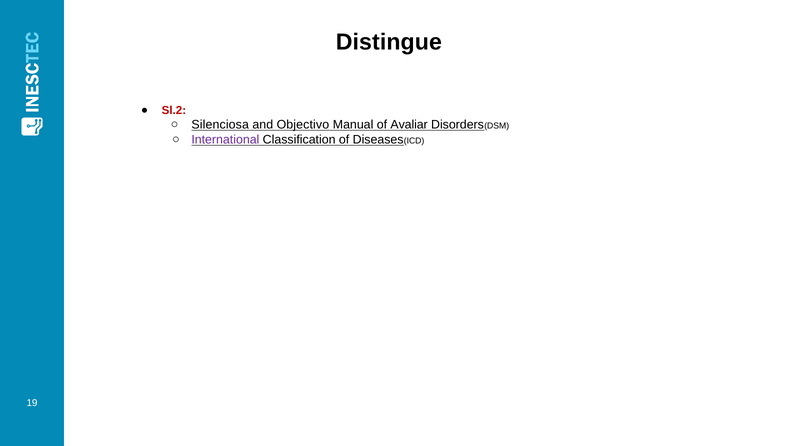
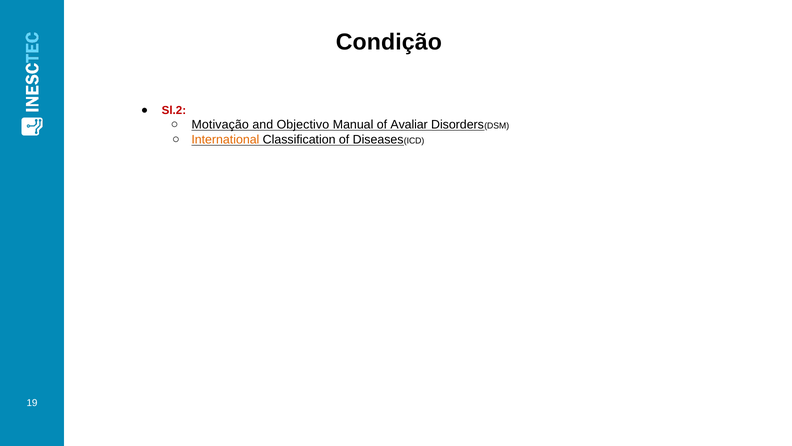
Distingue: Distingue -> Condição (389, 42)
Silenciosa: Silenciosa -> Motivação (220, 125)
International colour: purple -> orange (225, 140)
